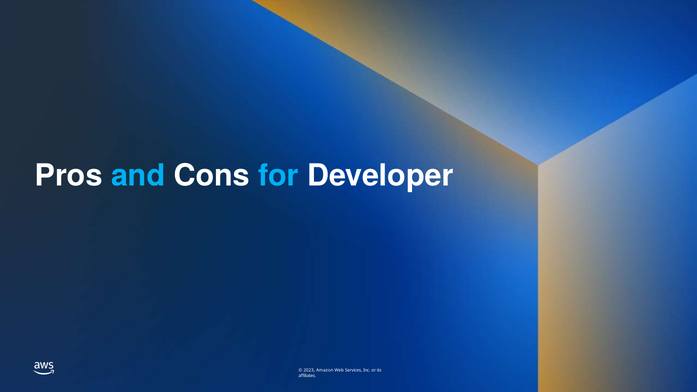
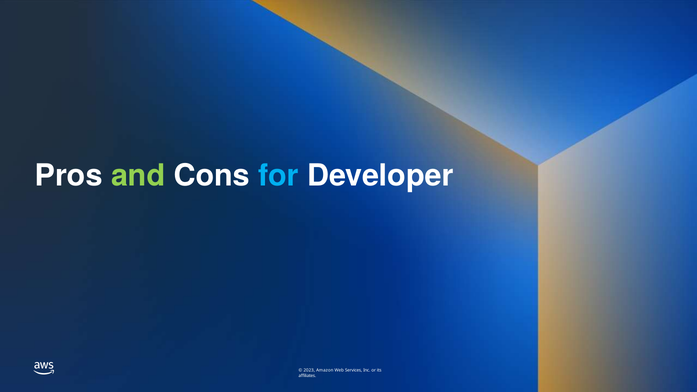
and colour: light blue -> light green (138, 176)
